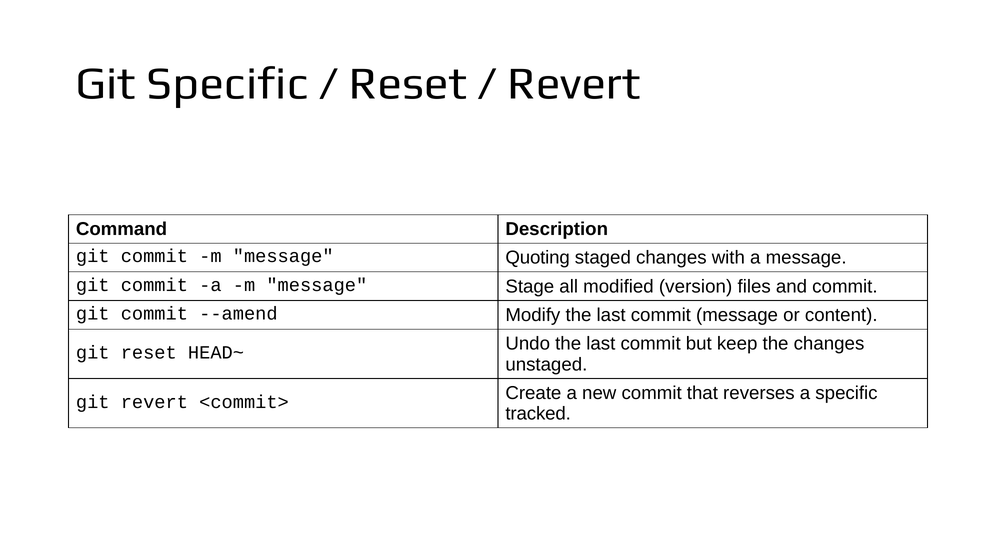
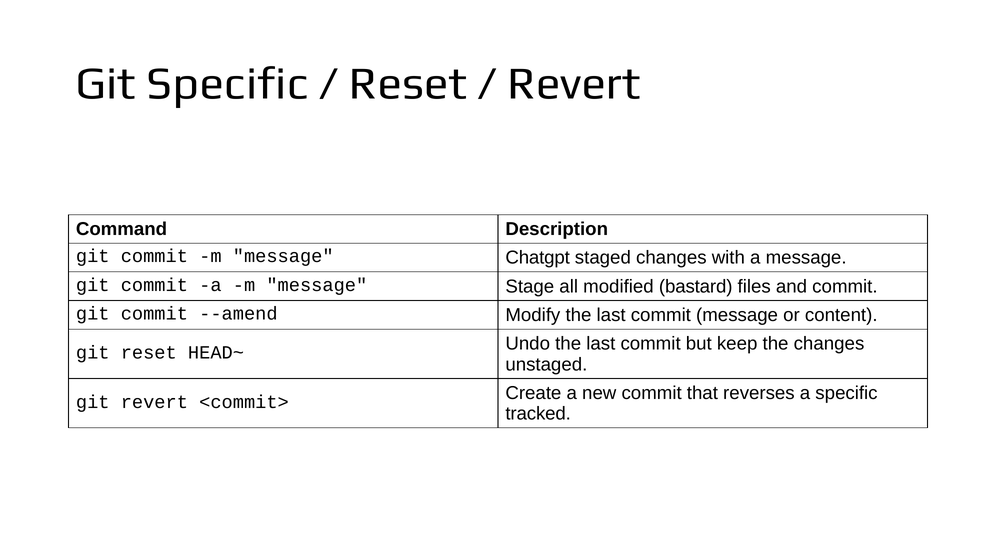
Quoting: Quoting -> Chatgpt (538, 258)
version: version -> bastard (696, 287)
